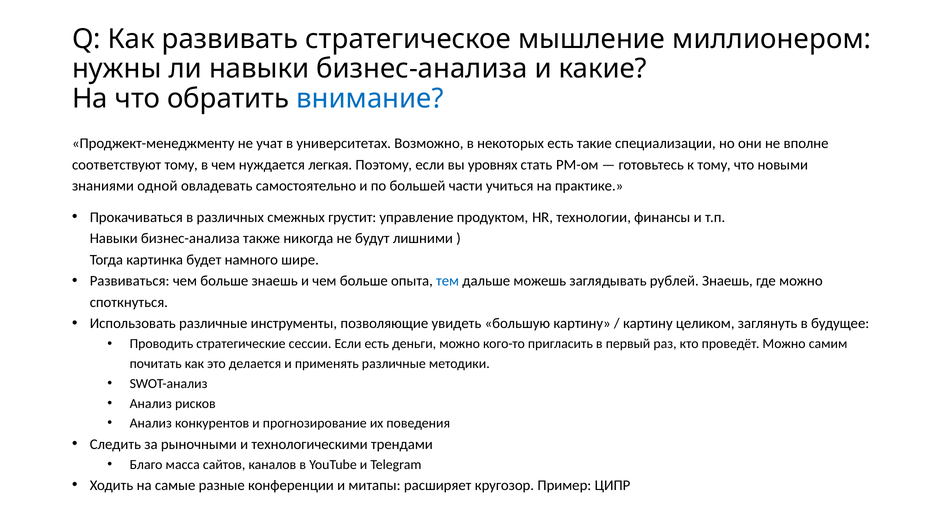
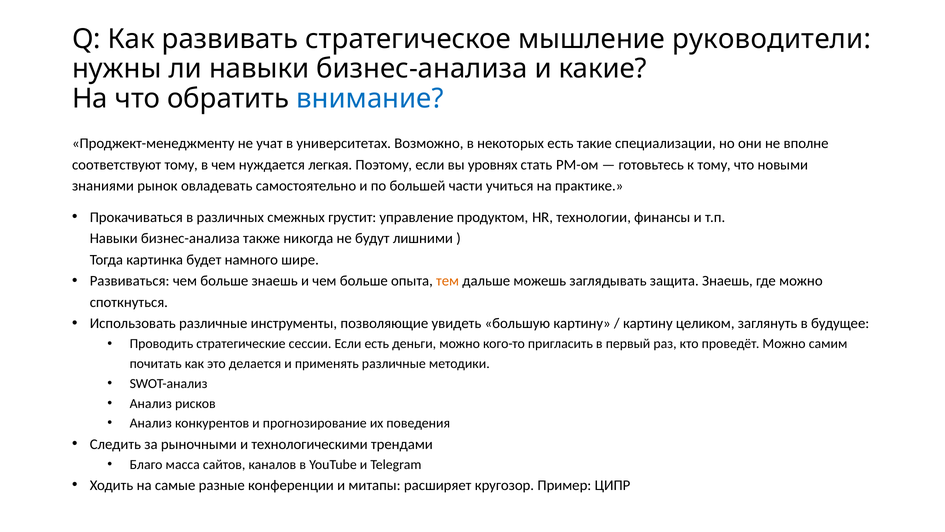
миллионером: миллионером -> руководители (772, 39)
одной: одной -> рынок (157, 186)
тем colour: blue -> orange (448, 281)
рублей: рублей -> защита (674, 281)
